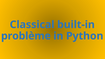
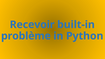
Classical: Classical -> Recevoir (32, 25)
